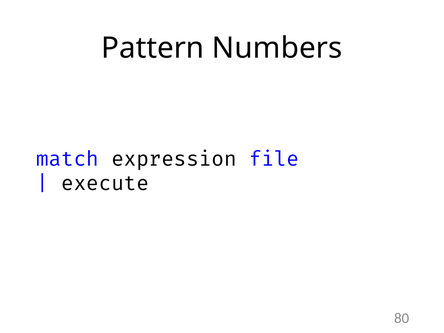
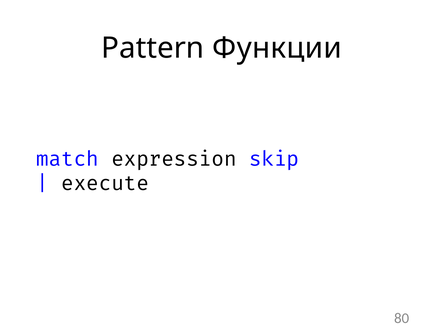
Numbers: Numbers -> Функции (277, 48)
file: file -> skip (274, 159)
